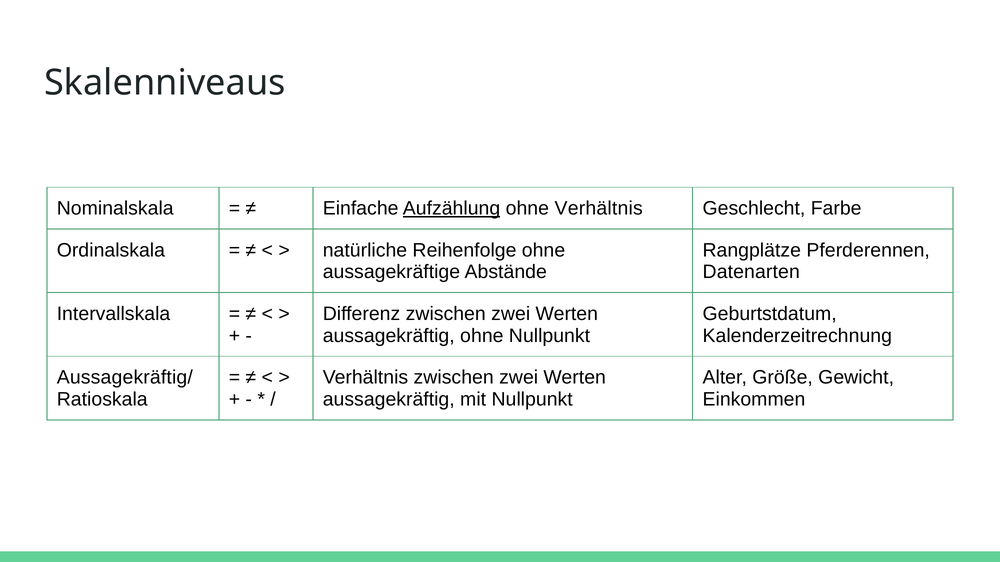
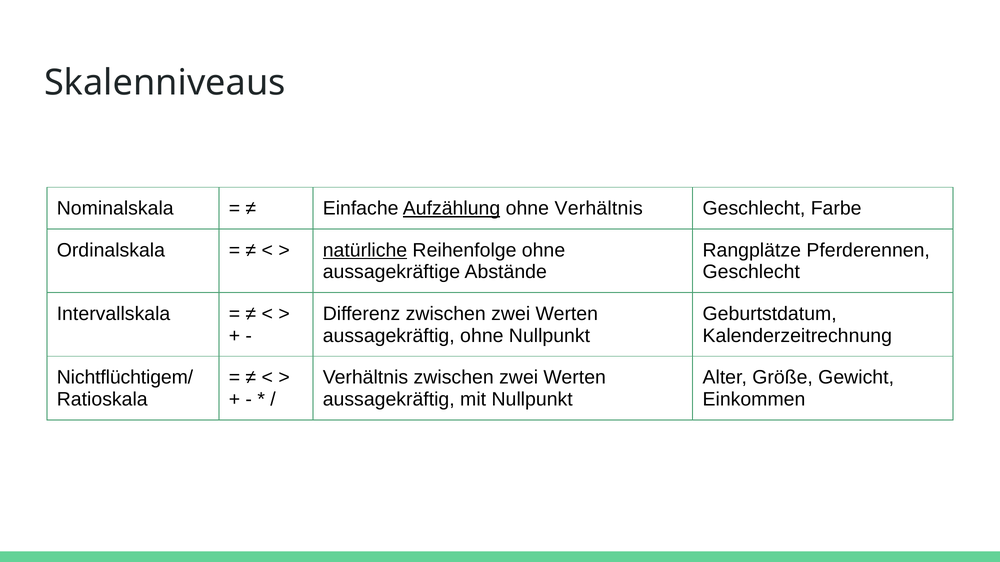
natürliche underline: none -> present (365, 250)
Datenarten: Datenarten -> Geschlecht (751, 272)
Aussagekräftig/: Aussagekräftig/ -> Nichtflüchtigem/ (125, 378)
